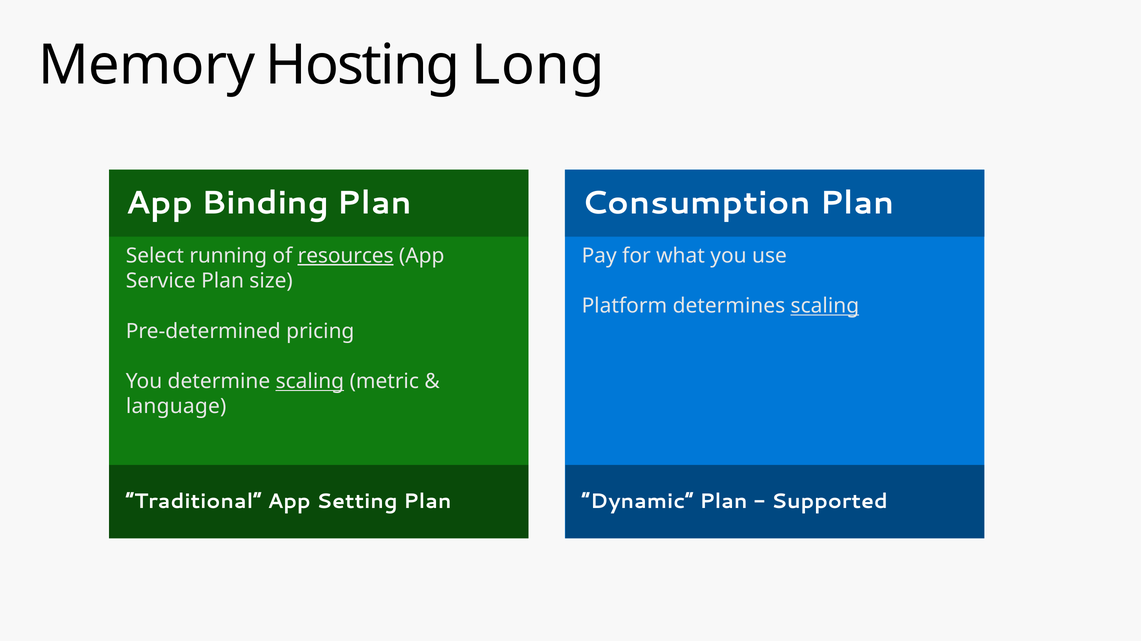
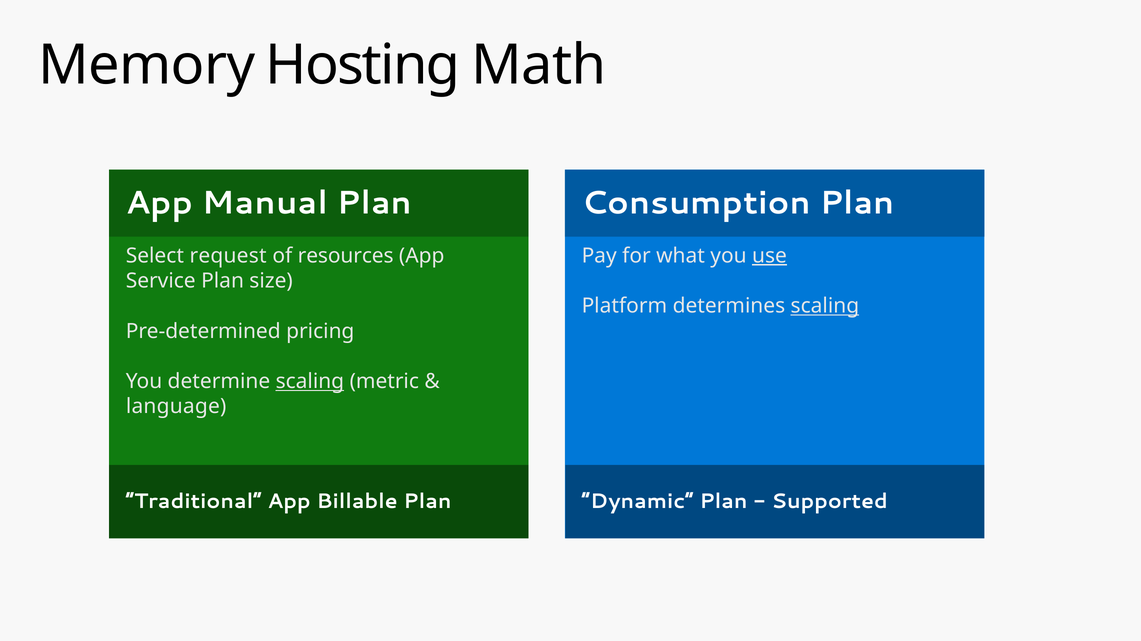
Long: Long -> Math (539, 65)
Binding: Binding -> Manual (265, 203)
running: running -> request (228, 256)
resources underline: present -> none (346, 256)
use underline: none -> present (770, 256)
Setting: Setting -> Billable (357, 502)
